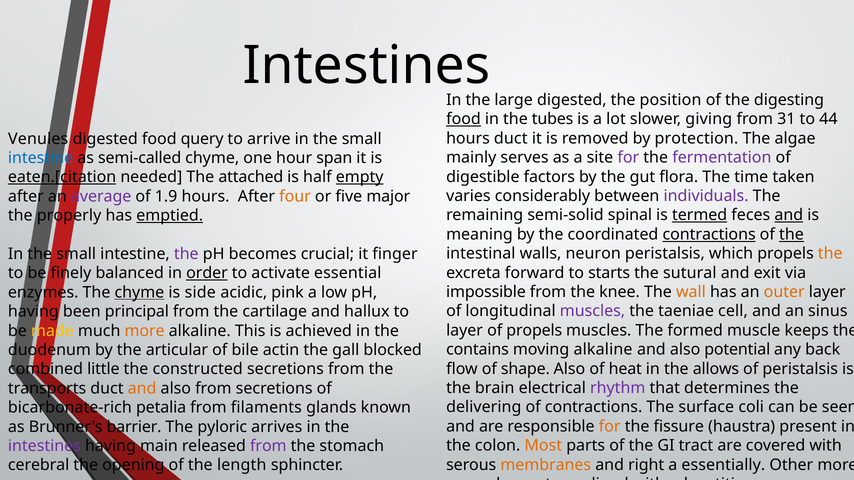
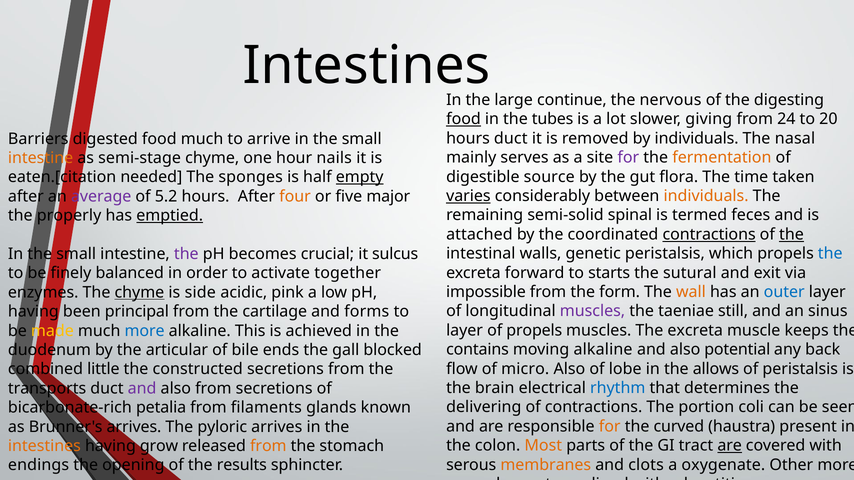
large digested: digested -> continue (572, 100)
position: position -> nervous (671, 100)
31: 31 -> 24 (786, 119)
44: 44 -> 20 (828, 119)
by protection: protection -> individuals (697, 138)
algae: algae -> nasal (795, 138)
Venules: Venules -> Barriers (38, 139)
food query: query -> much (202, 139)
fermentation colour: purple -> orange (722, 158)
intestine colour: blue -> orange (41, 158)
semi-called: semi-called -> semi-stage (140, 158)
span: span -> nails (334, 158)
factors: factors -> source (549, 177)
eaten.[citation underline: present -> none (62, 177)
attached: attached -> sponges (251, 177)
varies underline: none -> present (468, 196)
individuals colour: purple -> orange (706, 196)
1.9: 1.9 -> 5.2 (166, 197)
termed underline: present -> none (700, 215)
and underline: present -> none (789, 215)
meaning: meaning -> attached (479, 235)
neuron: neuron -> genetic (593, 254)
the colour: orange -> blue (830, 254)
finger: finger -> sulcus (395, 254)
order underline: present -> none (207, 273)
essential: essential -> together (348, 273)
knee: knee -> form (620, 292)
outer colour: orange -> blue (784, 292)
cell: cell -> still (733, 311)
hallux: hallux -> forms (367, 312)
muscles The formed: formed -> excreta (695, 331)
more colour: orange -> blue (145, 331)
actin: actin -> ends (281, 350)
shape: shape -> micro (525, 369)
heat: heat -> lobe (625, 369)
rhythm colour: purple -> blue (618, 388)
and colour: orange -> purple (142, 389)
surface: surface -> portion (706, 408)
fissure: fissure -> curved (679, 427)
Brunner's barrier: barrier -> arrives (134, 427)
are underline: none -> present (730, 446)
intestines colour: purple -> orange (44, 446)
main: main -> grow (159, 446)
from colour: purple -> orange (268, 446)
right: right -> clots (646, 465)
essentially: essentially -> oxygenate (723, 465)
cerebral: cerebral -> endings (39, 466)
length: length -> results (242, 466)
